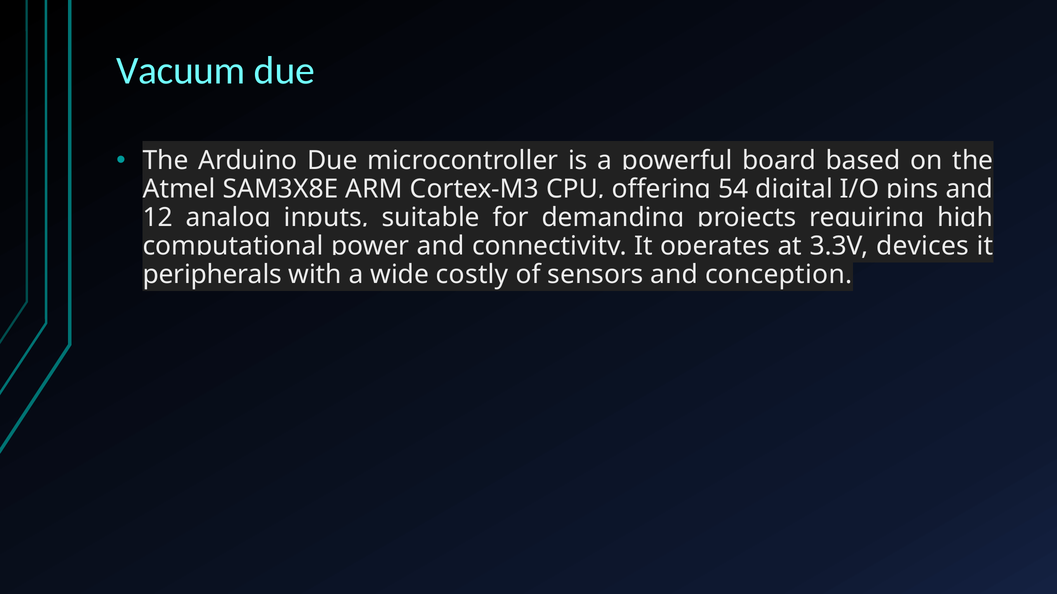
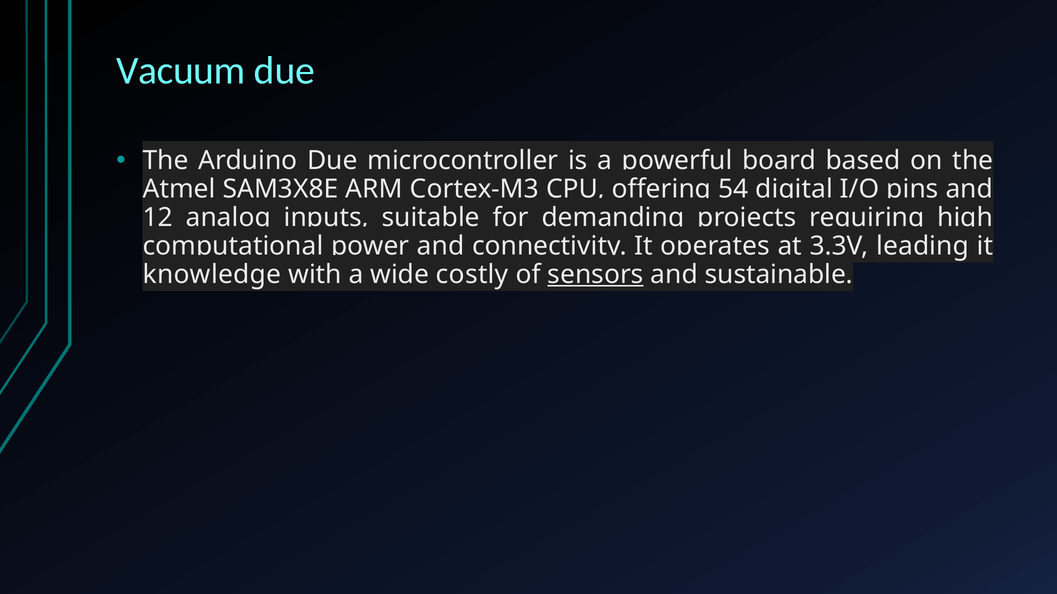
devices: devices -> leading (923, 246)
peripherals: peripherals -> knowledge (212, 275)
sensors underline: none -> present (596, 275)
conception: conception -> sustainable (779, 275)
